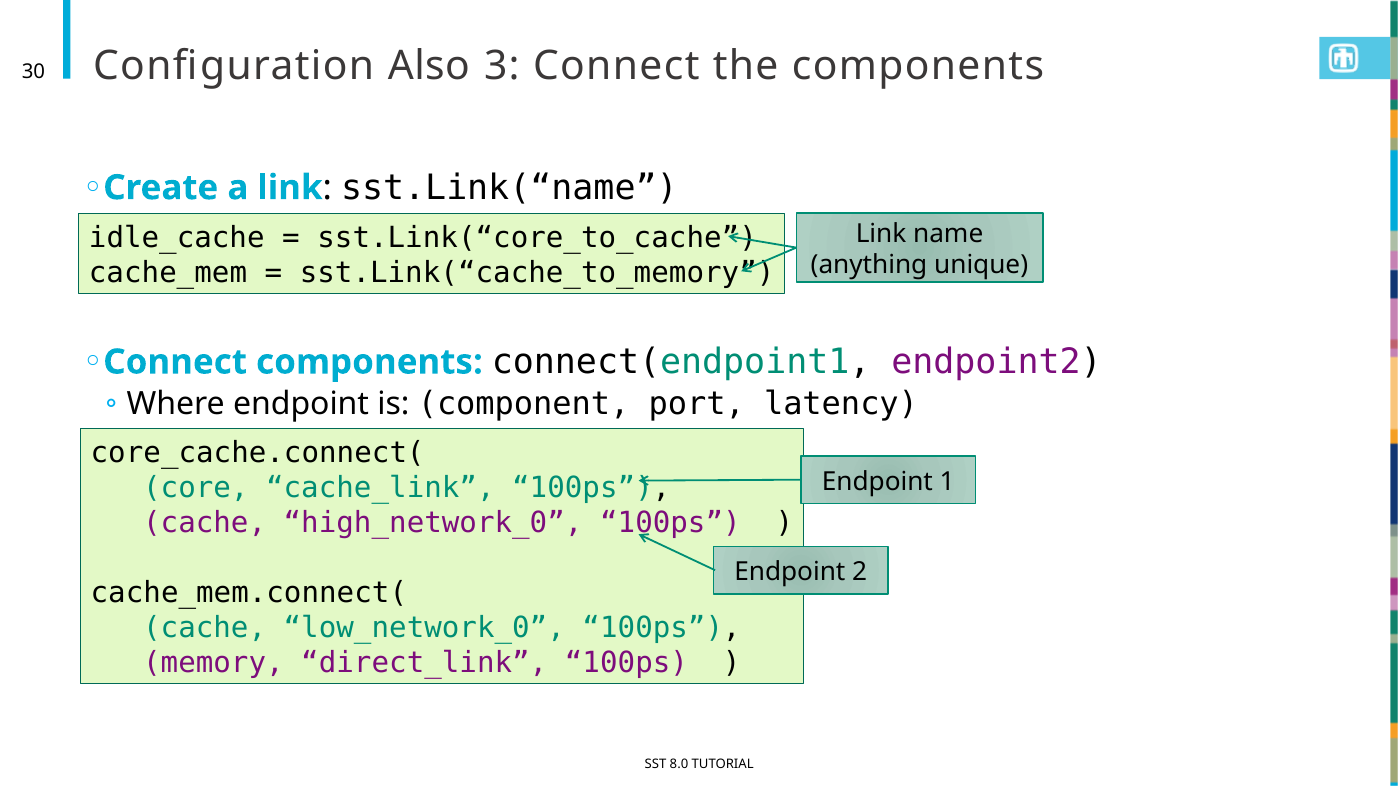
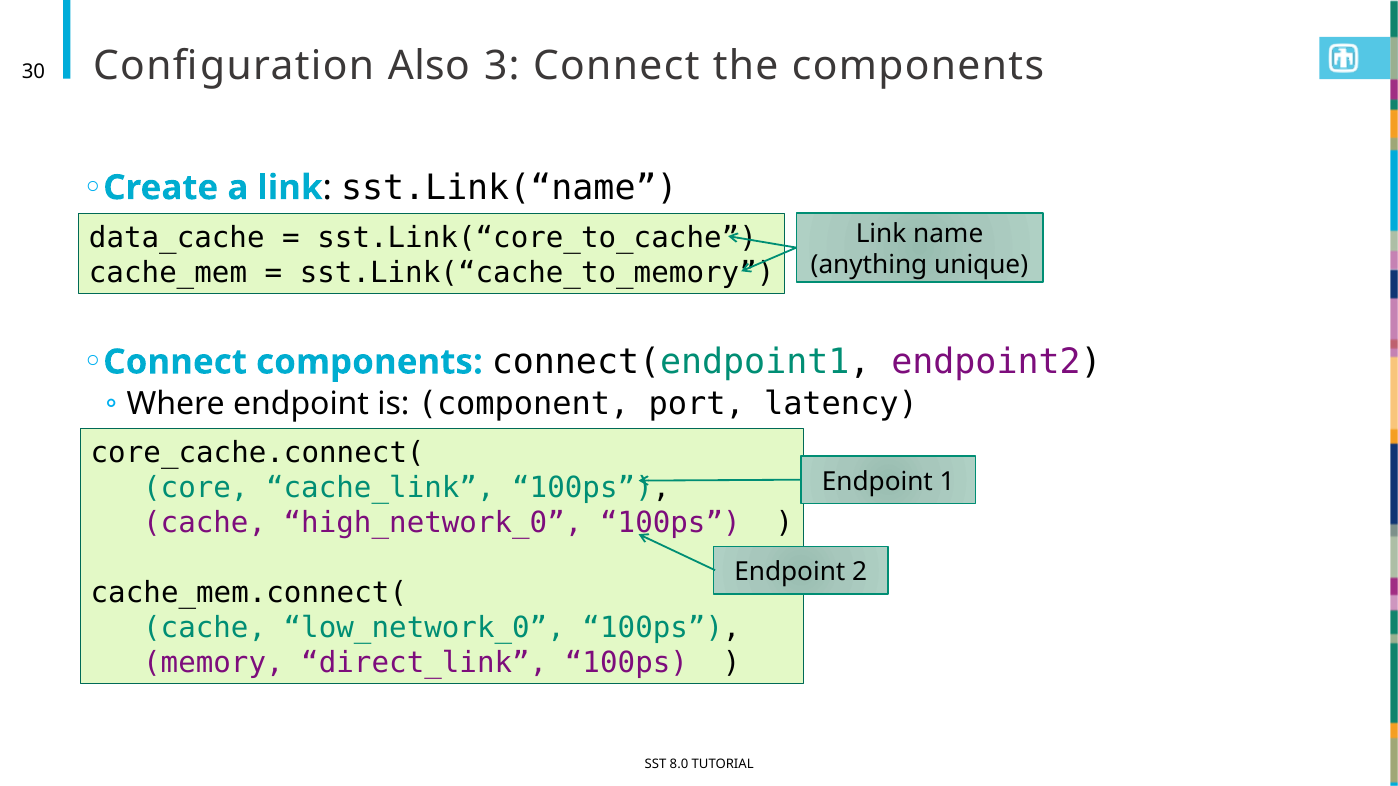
idle_cache: idle_cache -> data_cache (177, 238)
